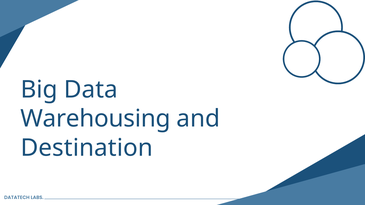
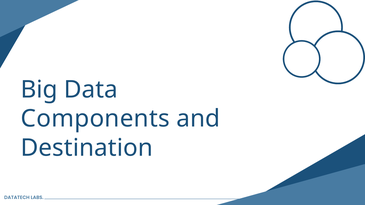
Warehousing: Warehousing -> Components (95, 119)
